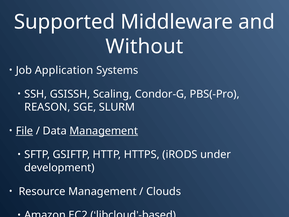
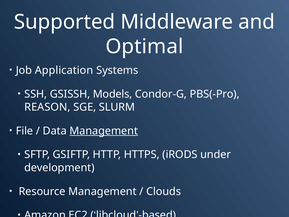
Without: Without -> Optimal (144, 46)
Scaling: Scaling -> Models (113, 94)
File underline: present -> none (24, 131)
